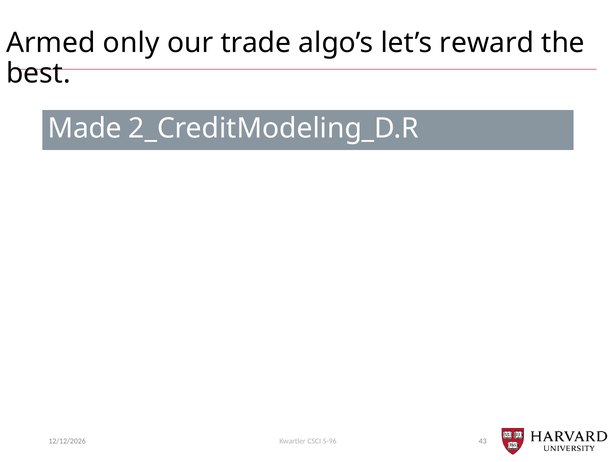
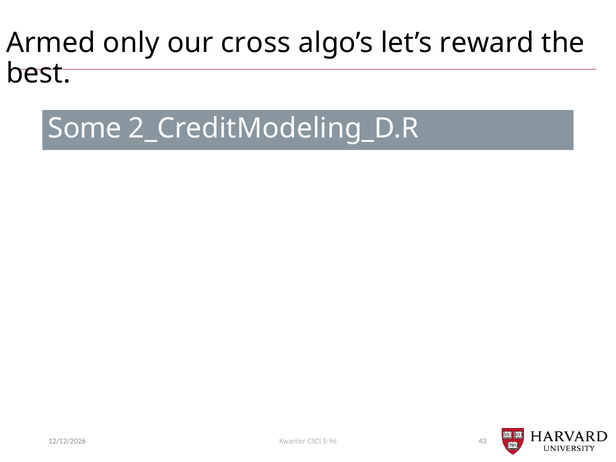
trade: trade -> cross (256, 43)
Made: Made -> Some (85, 128)
